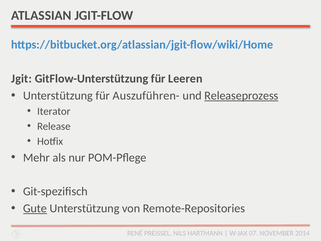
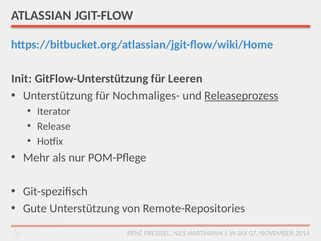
Jgit: Jgit -> Init (22, 79)
Auszuführen-: Auszuführen- -> Nochmaliges- (146, 96)
Gute underline: present -> none (35, 208)
